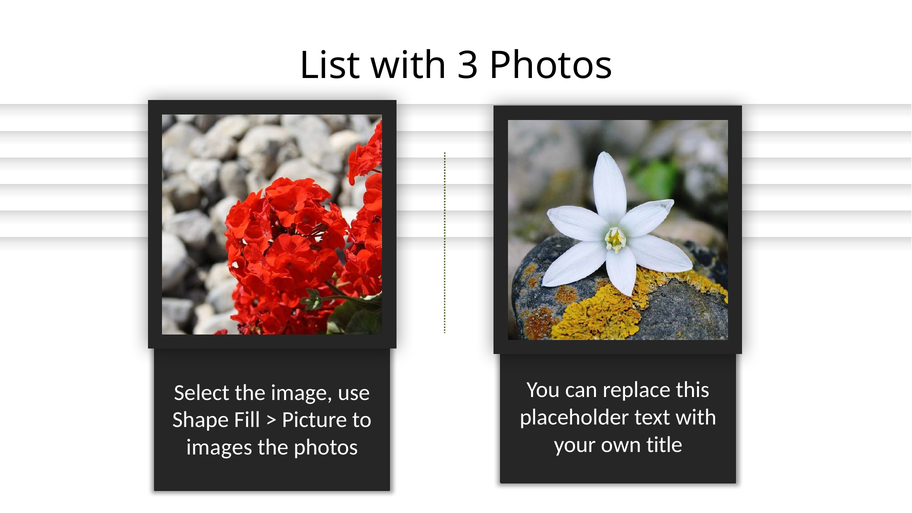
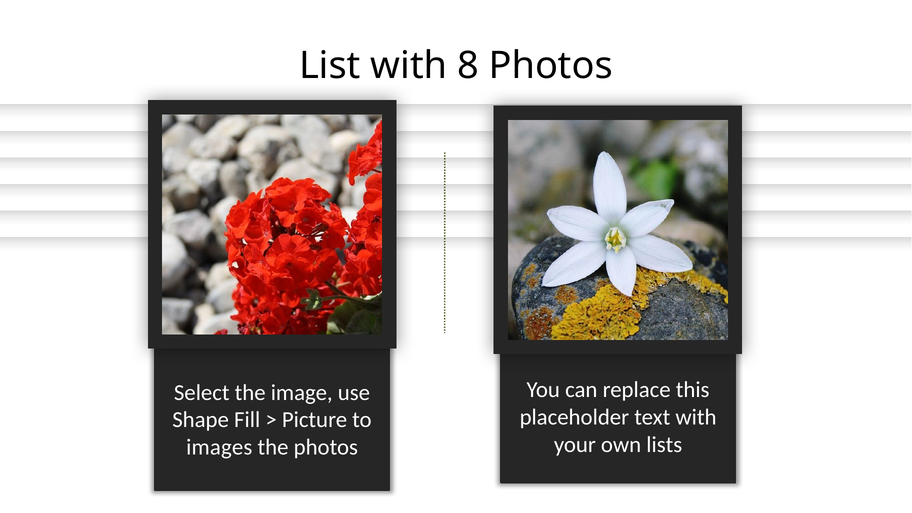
3: 3 -> 8 (468, 66)
title: title -> lists (664, 445)
